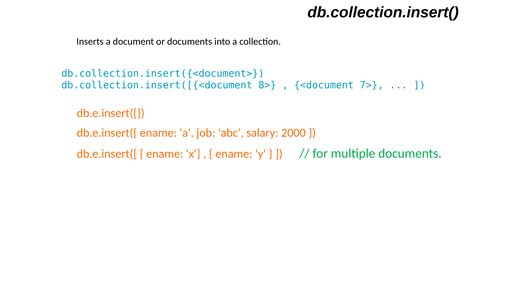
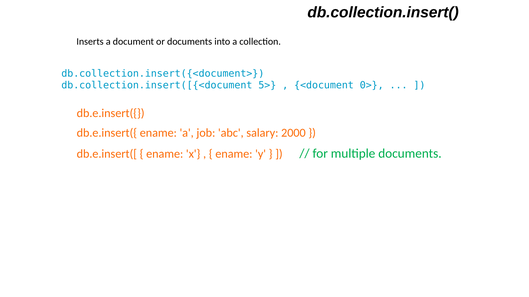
8>: 8> -> 5> (267, 85)
7>: 7> -> 0> (372, 85)
